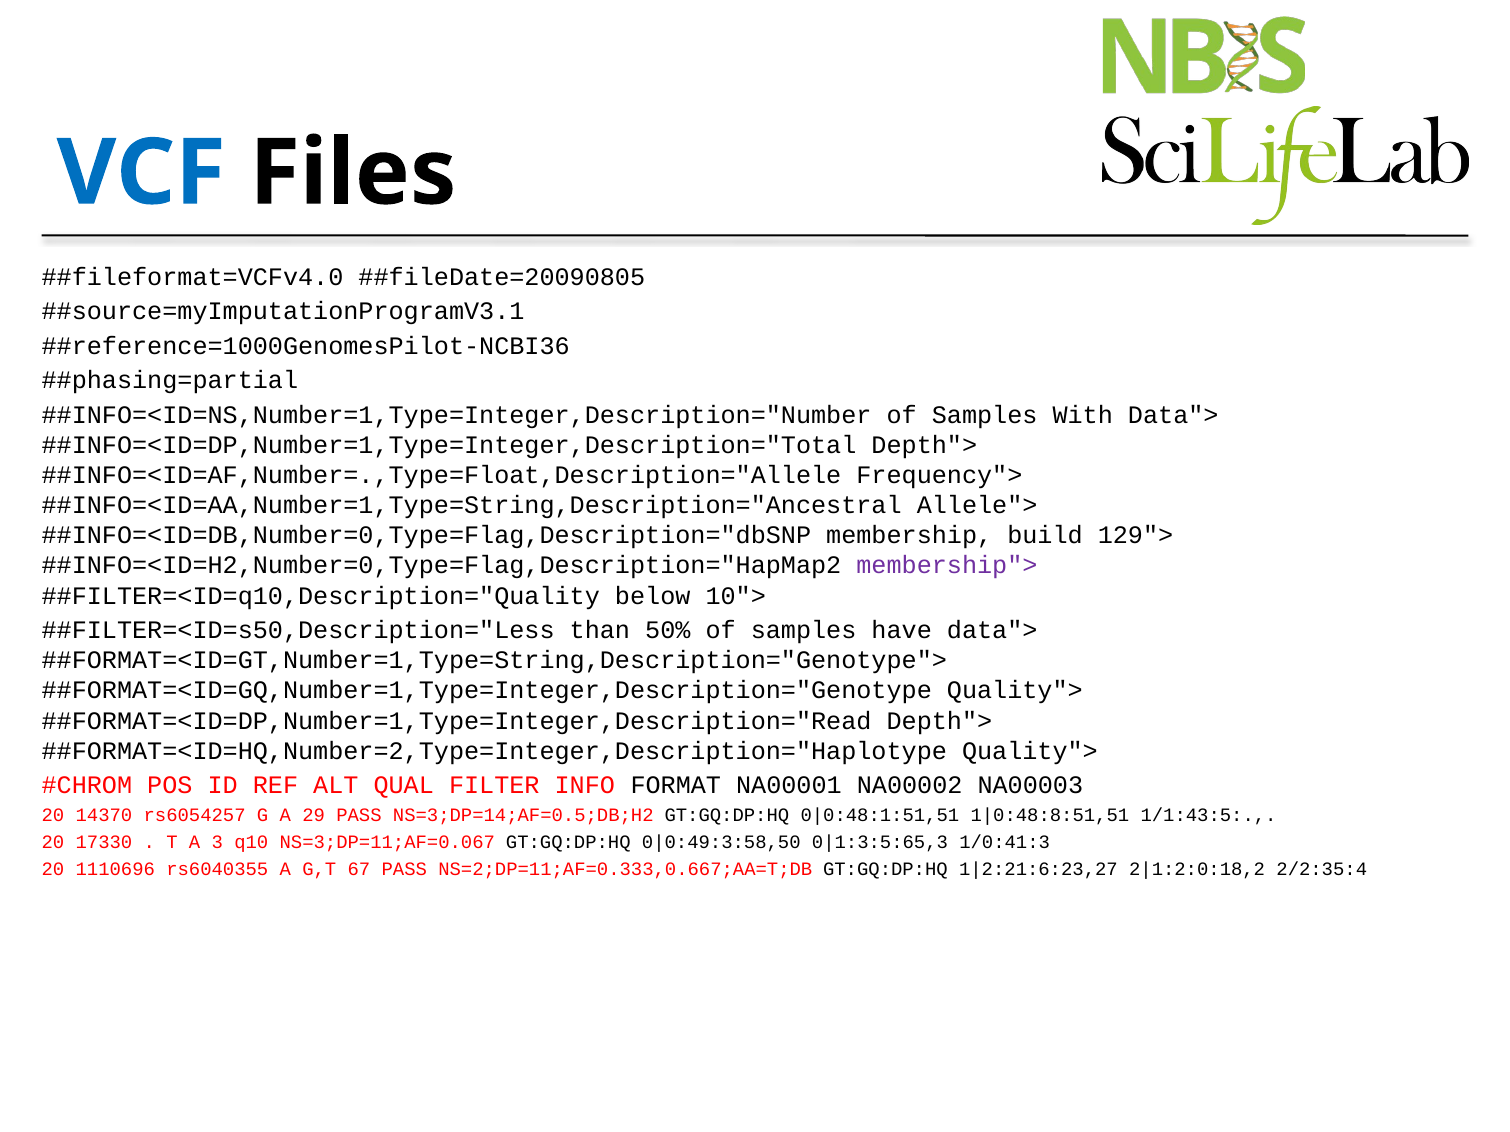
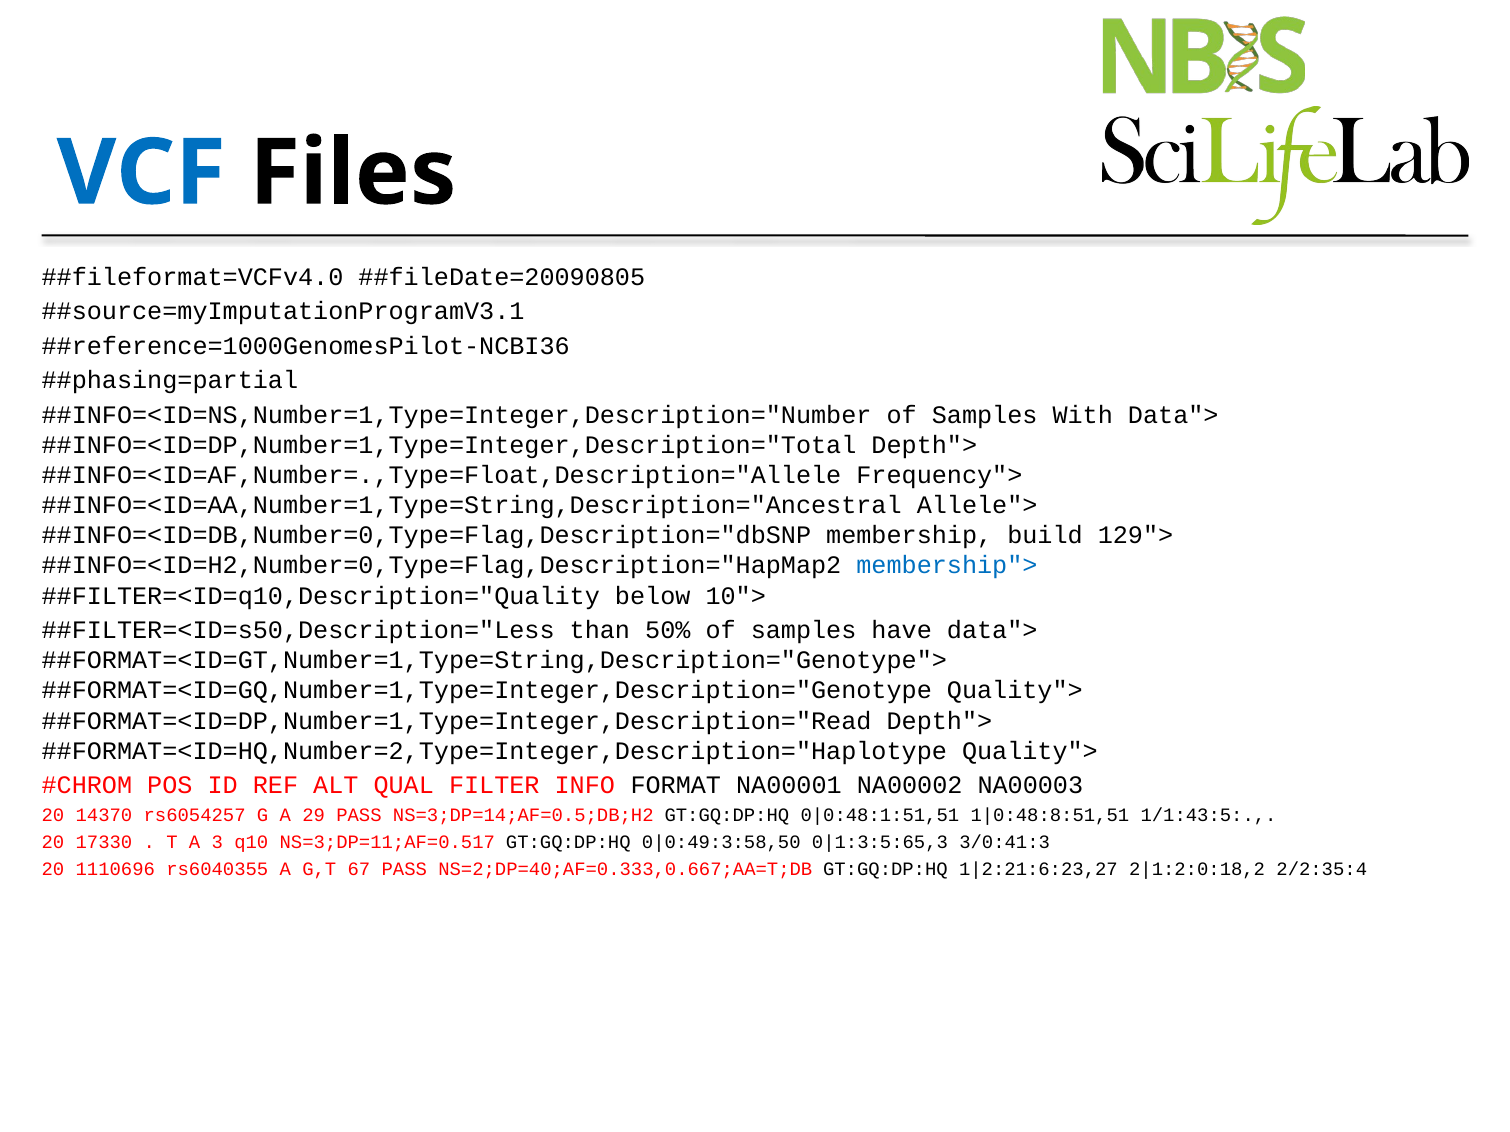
membership"> colour: purple -> blue (947, 566)
NS=3;DP=11;AF=0.067: NS=3;DP=11;AF=0.067 -> NS=3;DP=11;AF=0.517 (387, 843)
1/0:41:3: 1/0:41:3 -> 3/0:41:3 (1005, 843)
NS=2;DP=11;AF=0.333,0.667;AA=T;DB: NS=2;DP=11;AF=0.333,0.667;AA=T;DB -> NS=2;DP=40;AF=0.333,0.667;AA=T;DB (625, 870)
